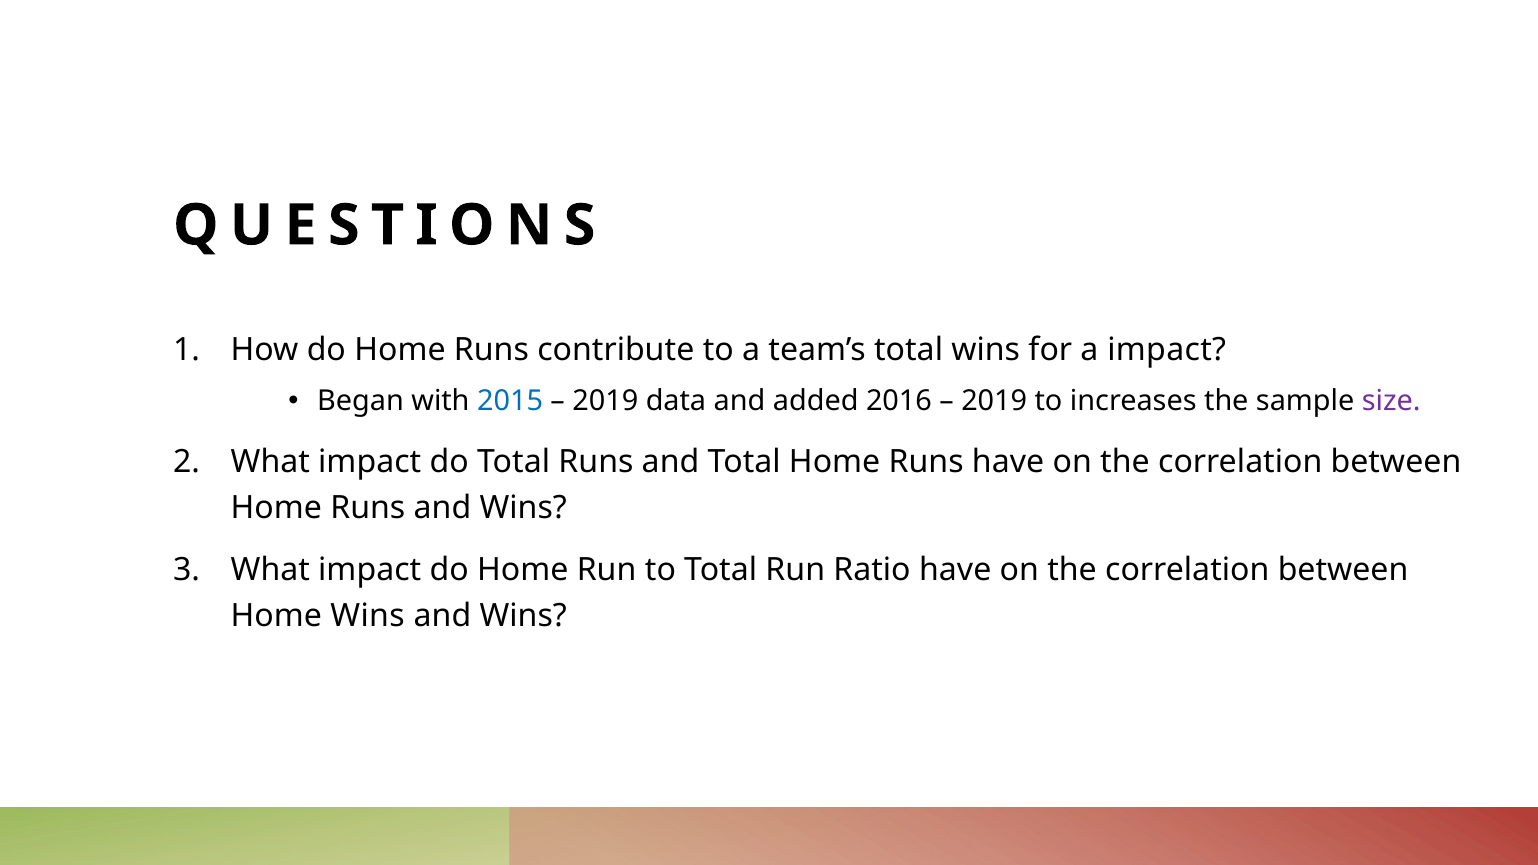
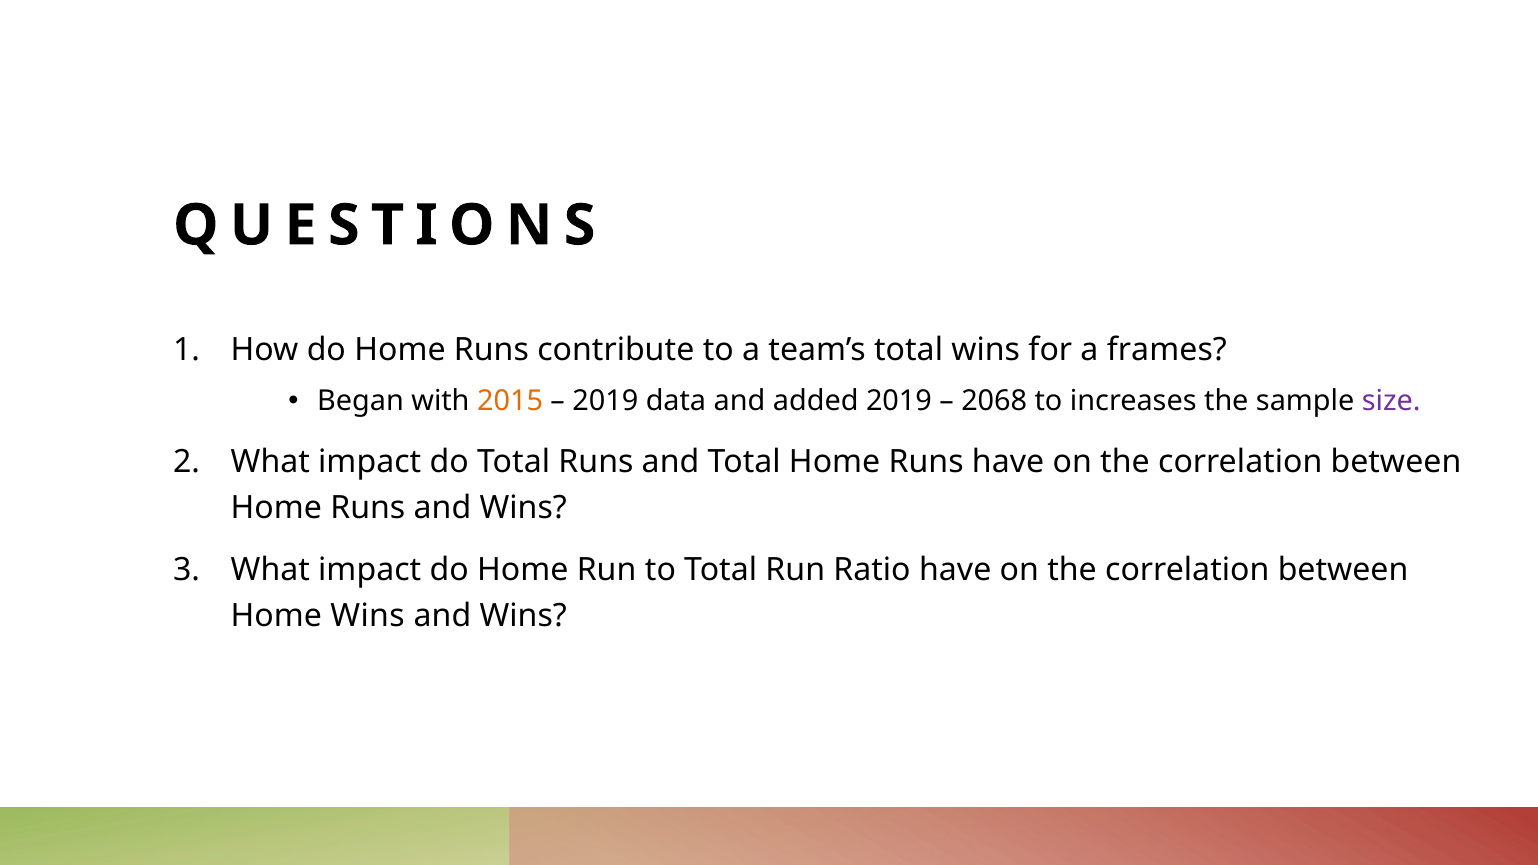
a impact: impact -> frames (1167, 350)
2015 colour: blue -> orange (510, 401)
added 2016: 2016 -> 2019 (899, 401)
2019: 2019 -> 2068 (994, 401)
